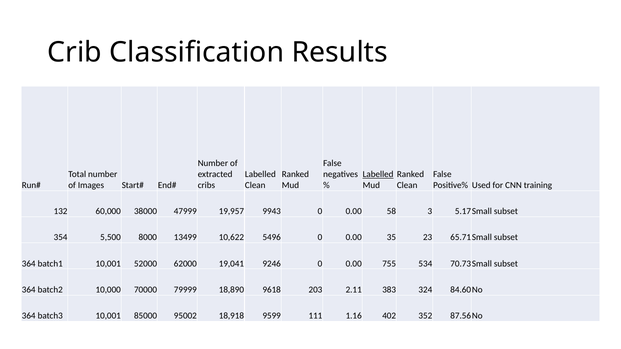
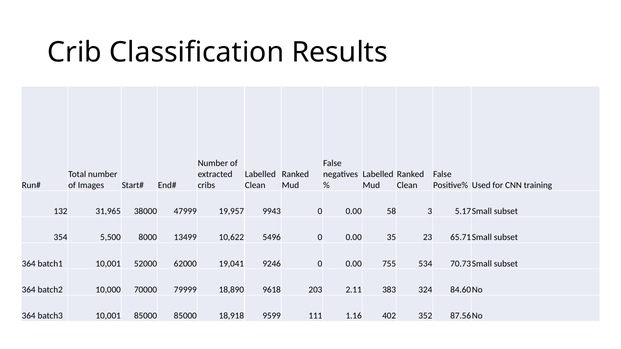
Labelled underline: present -> none (378, 174)
60,000: 60,000 -> 31,965 (108, 211)
85000 95002: 95002 -> 85000 (185, 316)
